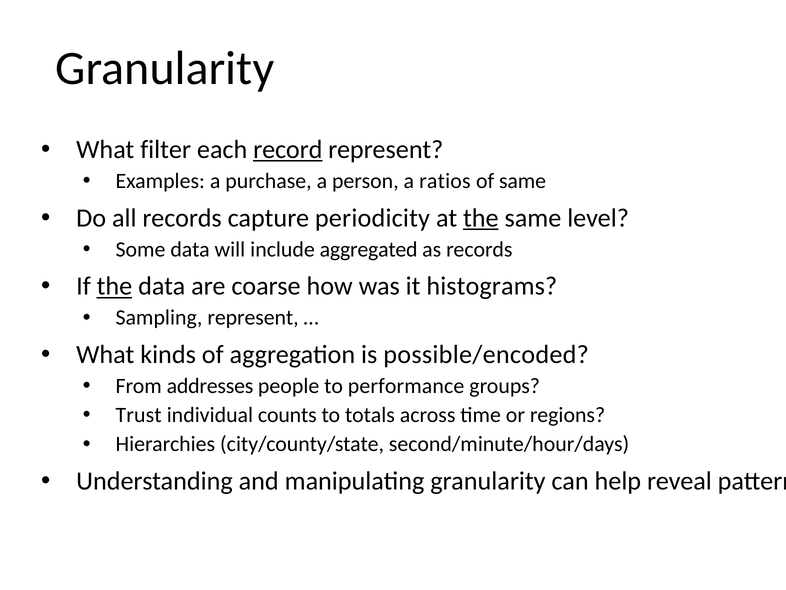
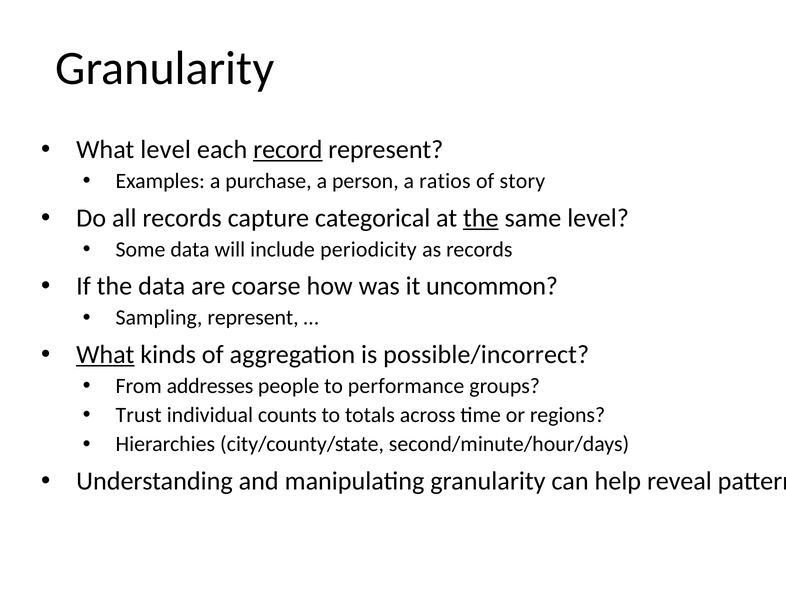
What filter: filter -> level (166, 150)
of same: same -> story (522, 181)
periodicity: periodicity -> categorical (373, 218)
aggregated: aggregated -> periodicity (368, 249)
the underline: present -> none (114, 286)
histograms: histograms -> uncommon (492, 286)
What underline: none -> present (105, 354)
possible/encoded: possible/encoded -> possible/incorrect (486, 354)
